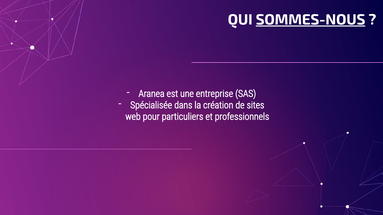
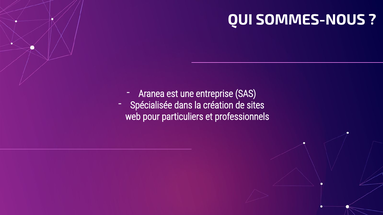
SOMMES-NOUS underline: present -> none (311, 20)
